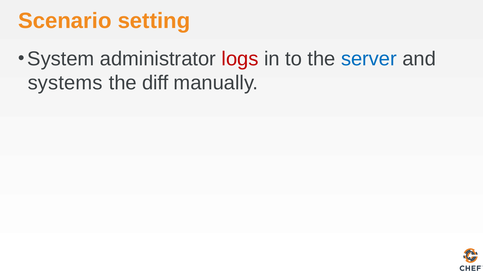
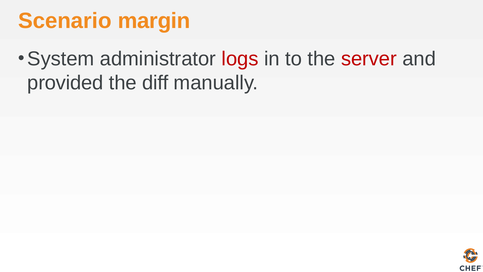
setting: setting -> margin (154, 21)
server colour: blue -> red (369, 59)
systems: systems -> provided (65, 83)
